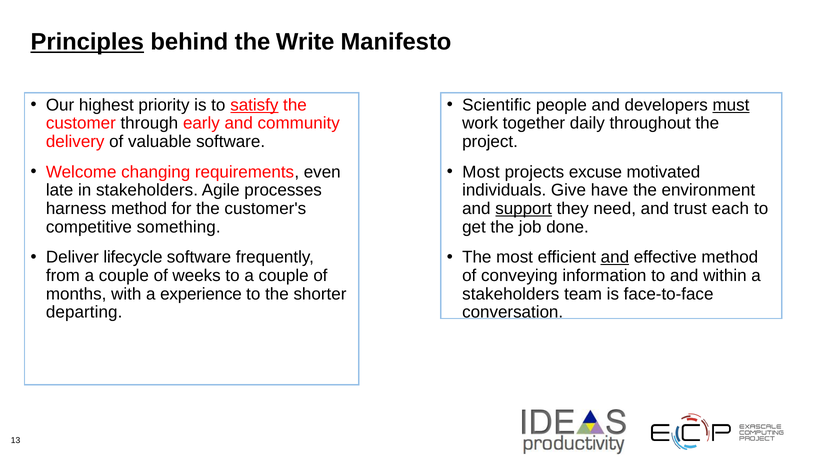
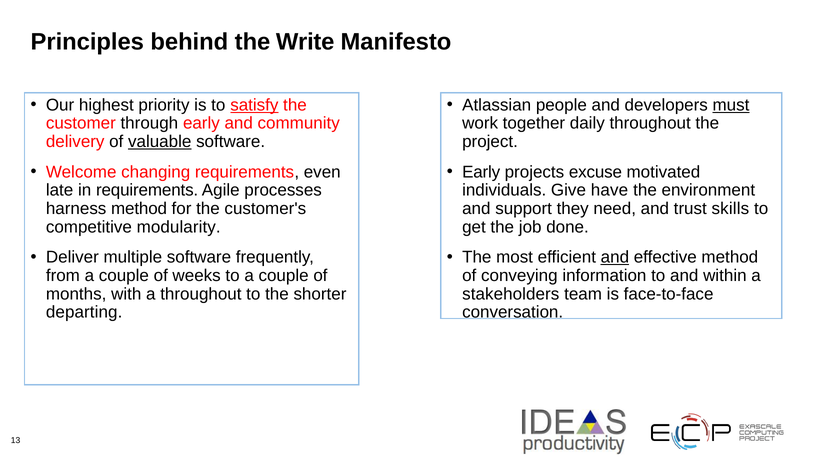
Principles underline: present -> none (87, 42)
Scientific: Scientific -> Atlassian (497, 105)
valuable underline: none -> present (160, 142)
Most: Most -> Early (481, 172)
in stakeholders: stakeholders -> requirements (147, 190)
support underline: present -> none (524, 208)
each: each -> skills (730, 208)
something: something -> modularity (179, 227)
lifecycle: lifecycle -> multiple (133, 257)
a experience: experience -> throughout (201, 294)
